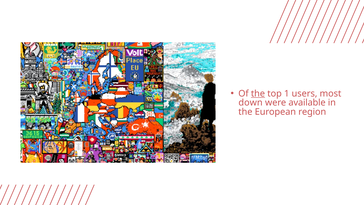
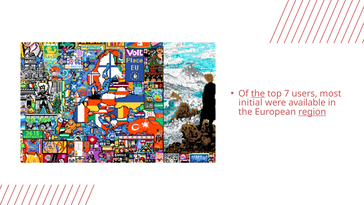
1: 1 -> 7 (287, 93)
down: down -> initial (251, 103)
region underline: none -> present (312, 112)
